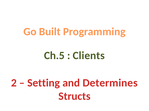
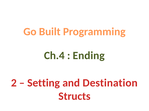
Ch.5: Ch.5 -> Ch.4 (54, 56)
Clients: Clients -> Ending (89, 56)
Determines: Determines -> Destination (110, 83)
